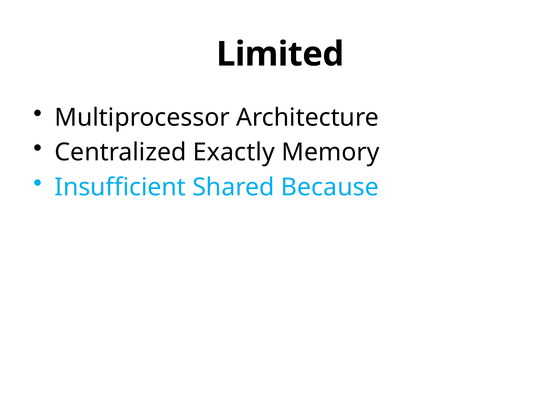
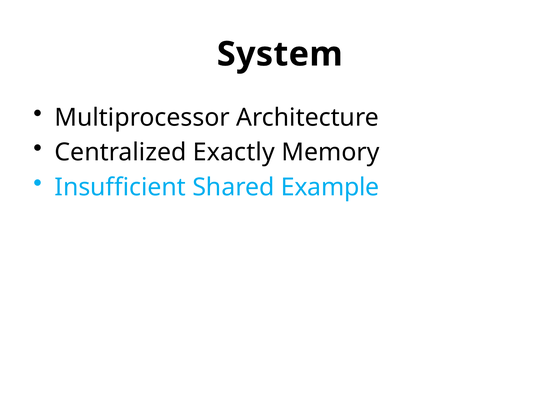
Limited: Limited -> System (280, 54)
Because: Because -> Example (330, 187)
